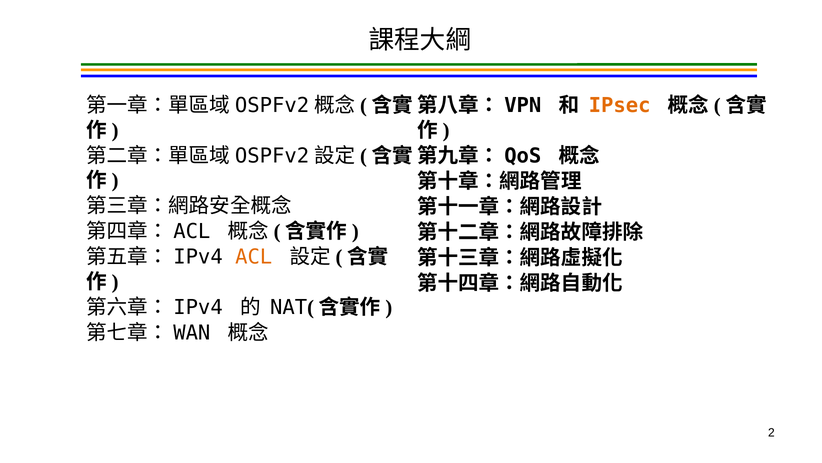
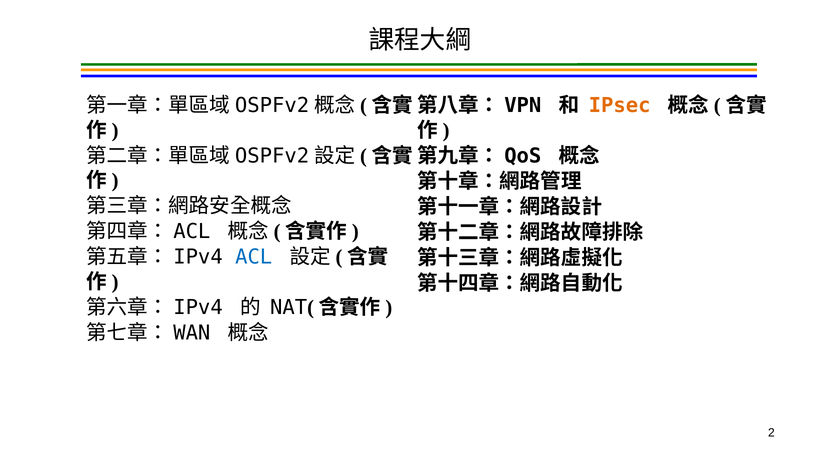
ACL colour: orange -> blue (254, 257)
